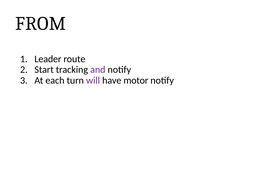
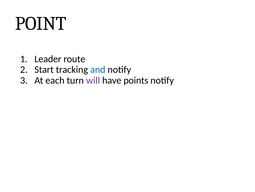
FROM: FROM -> POINT (41, 23)
and colour: purple -> blue (98, 69)
motor: motor -> points (136, 80)
